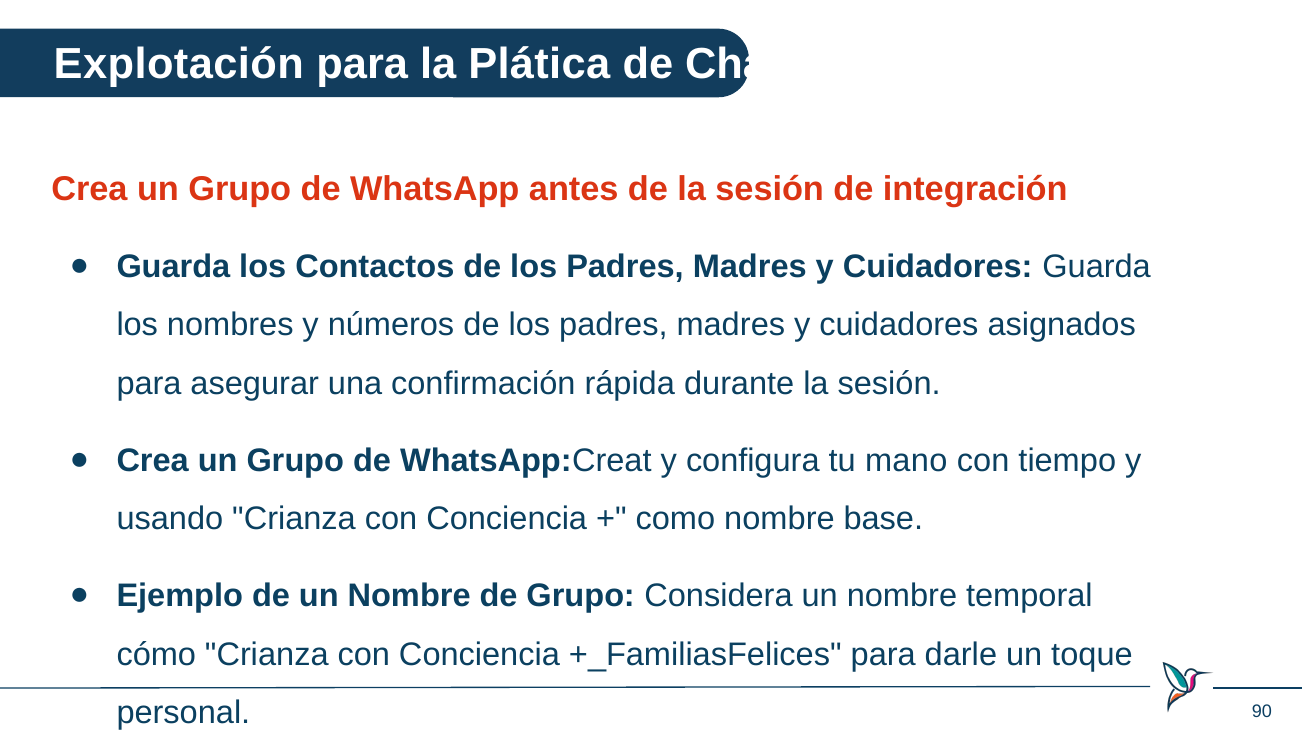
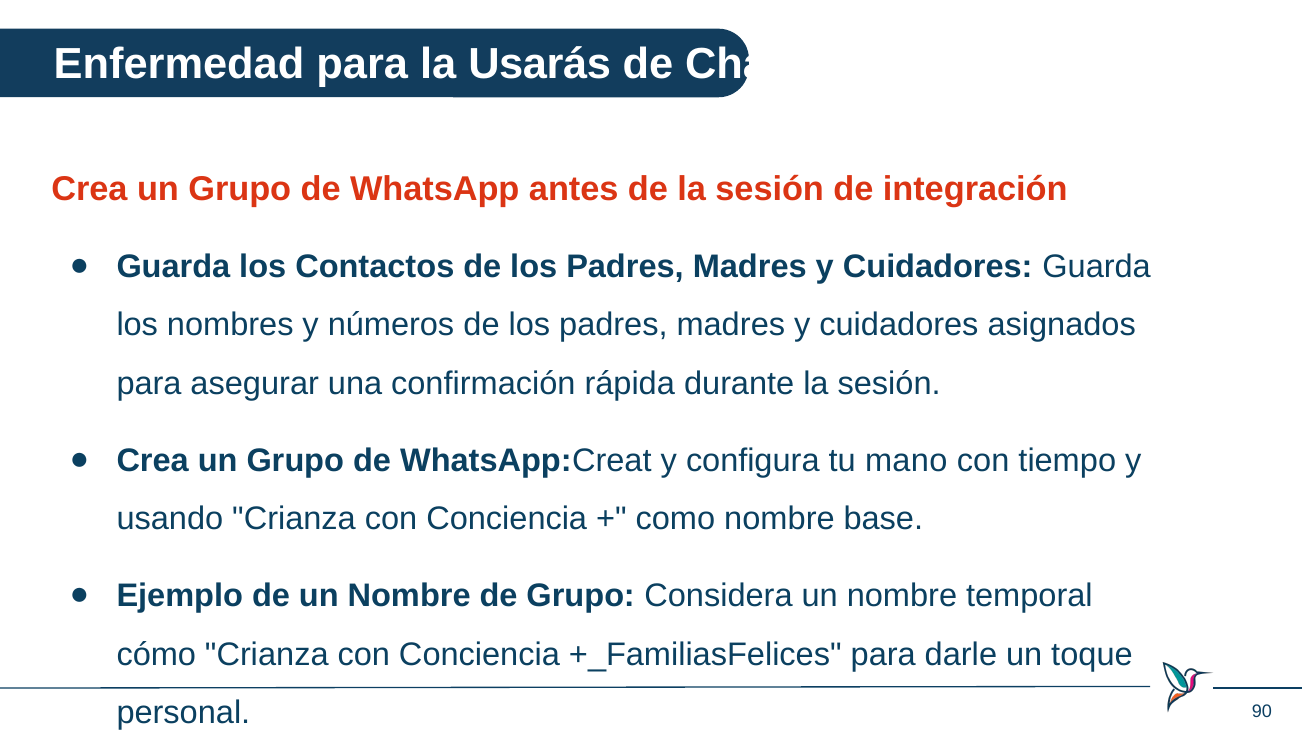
Explotación: Explotación -> Enfermedad (179, 64)
Plática: Plática -> Usarás (540, 64)
